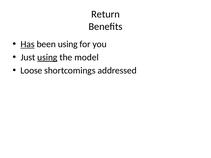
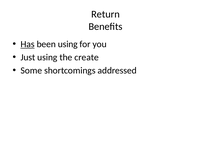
using underline: present -> none (47, 57)
model: model -> create (87, 57)
Loose: Loose -> Some (31, 71)
